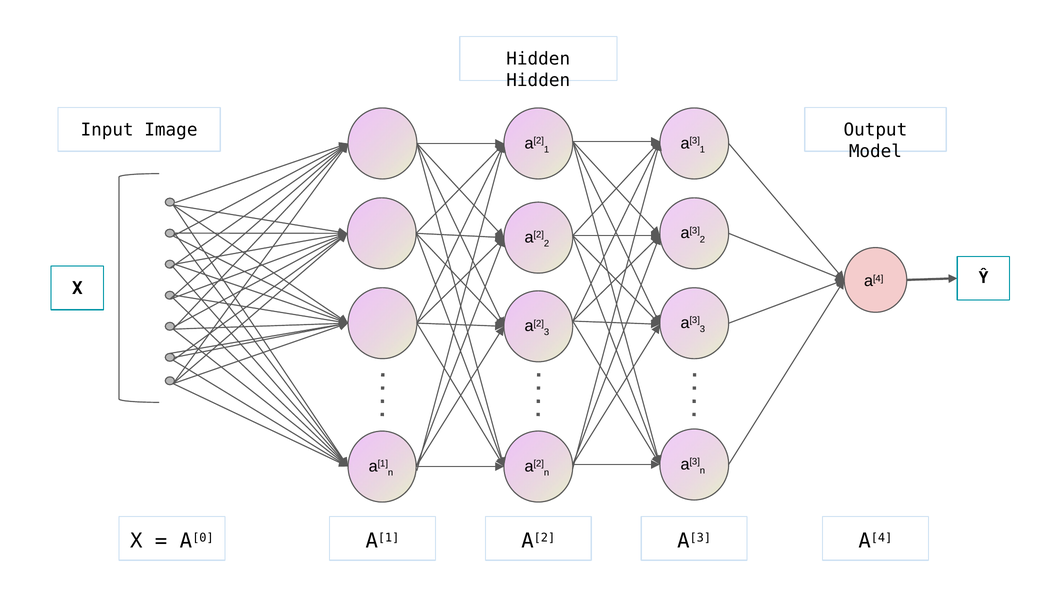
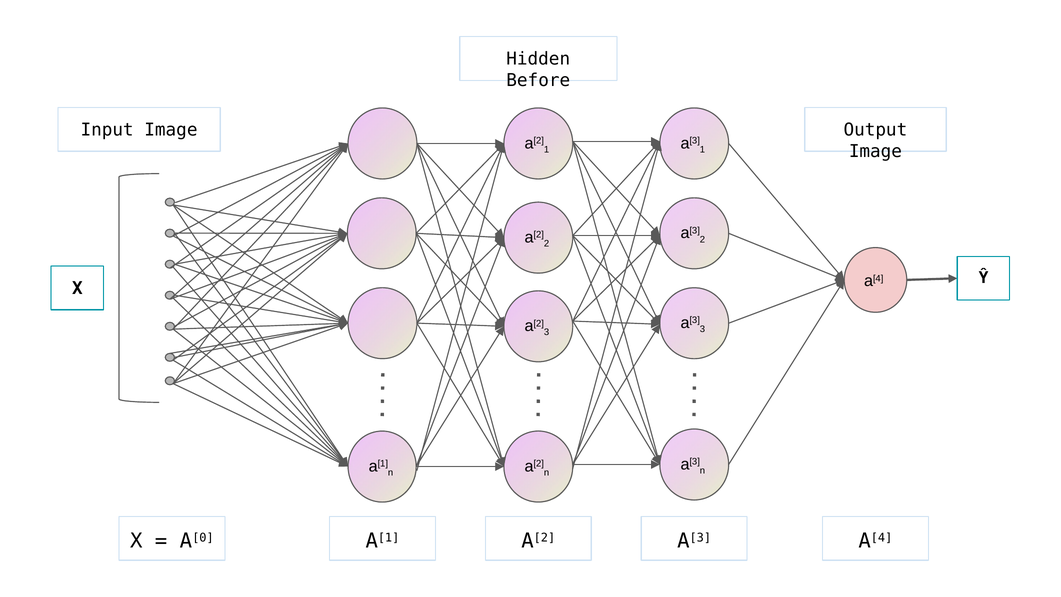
Hidden: Hidden -> Before (538, 80)
Model: Model -> Image (875, 151)
